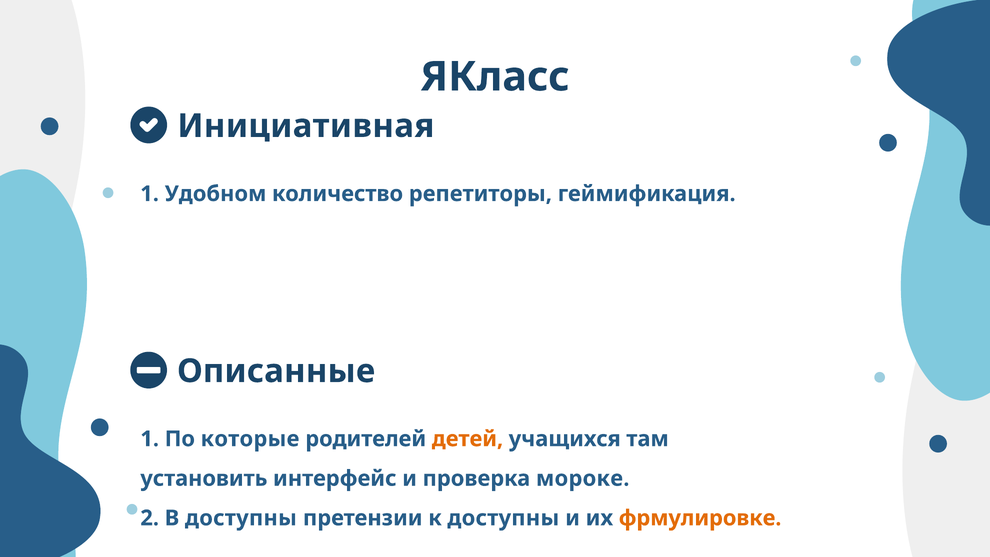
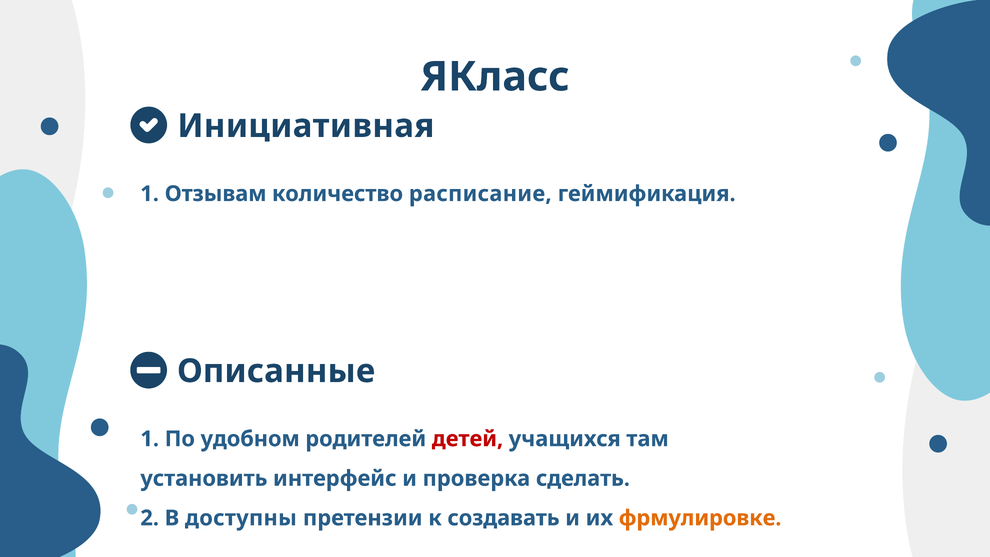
Удобном: Удобном -> Отзывам (216, 194)
репетиторы: репетиторы -> расписание (480, 194)
которые: которые -> удобном (250, 439)
детей colour: orange -> red (467, 439)
мороке: мороке -> сделать (583, 478)
к доступны: доступны -> создавать (504, 518)
